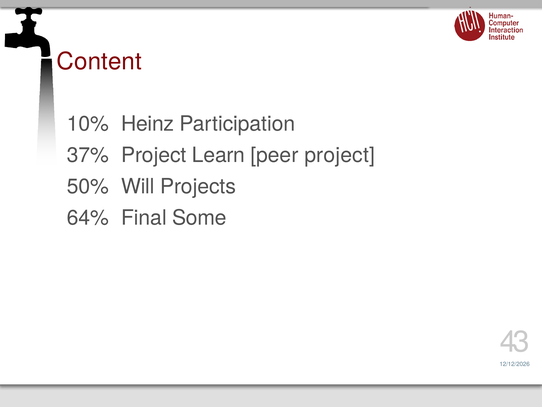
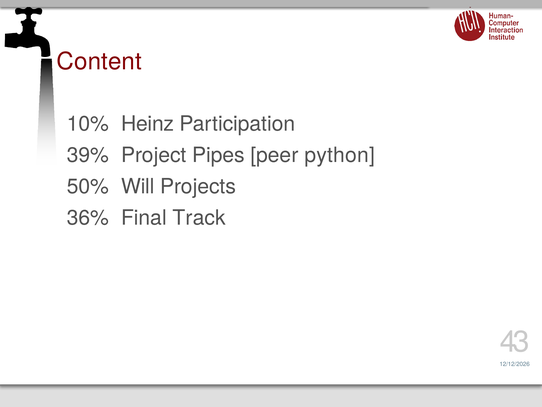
37%: 37% -> 39% (88, 155)
Learn: Learn -> Pipes (218, 155)
peer project: project -> python (340, 155)
64%: 64% -> 36% (88, 218)
Some: Some -> Track (199, 218)
